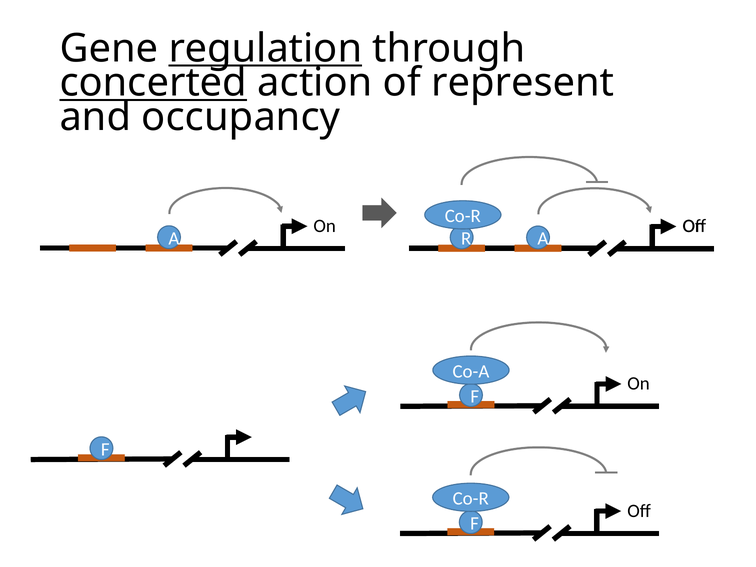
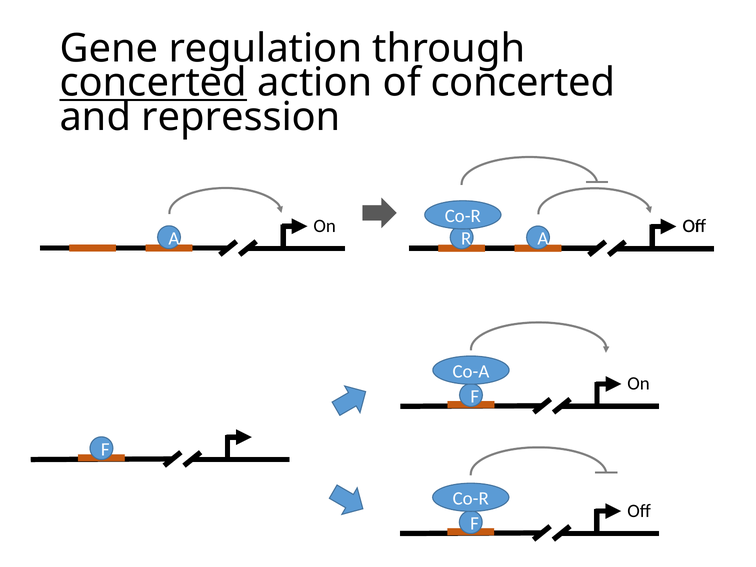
regulation underline: present -> none (265, 48)
of represent: represent -> concerted (523, 83)
occupancy: occupancy -> repression (241, 117)
